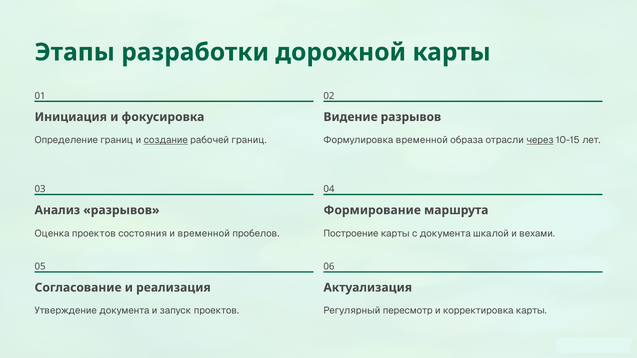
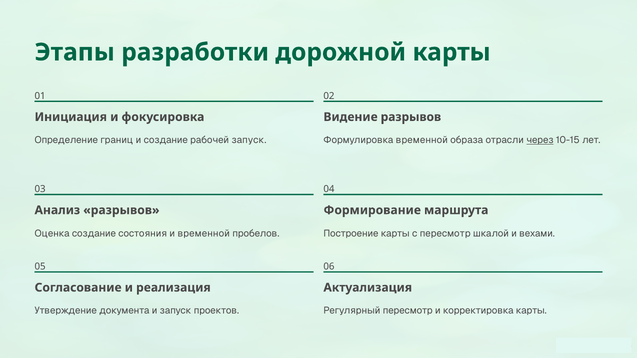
создание underline: present -> none (166, 140)
рабочей границ: границ -> запуск (249, 140)
Оценка проектов: проектов -> создание (94, 234)
с документа: документа -> пересмотр (445, 234)
